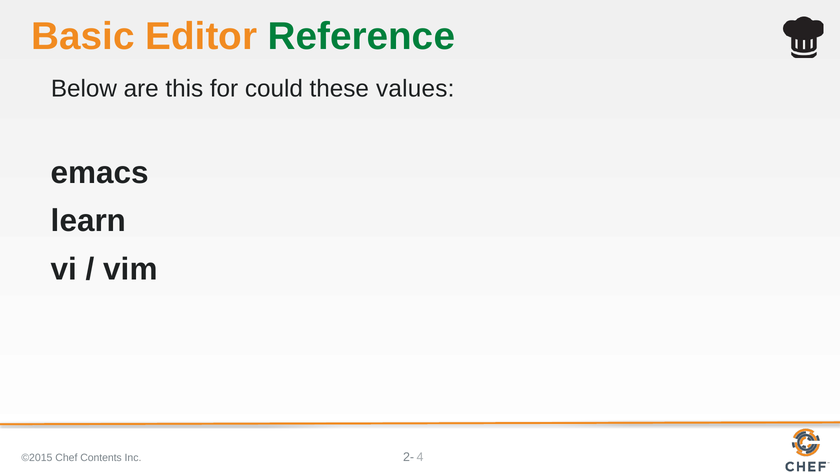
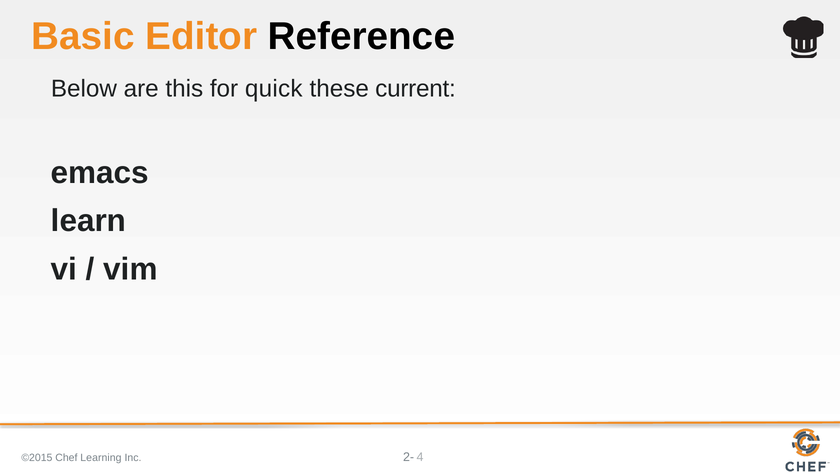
Reference colour: green -> black (361, 36)
could: could -> quick (274, 88)
values: values -> current (416, 88)
Contents: Contents -> Learning (101, 457)
